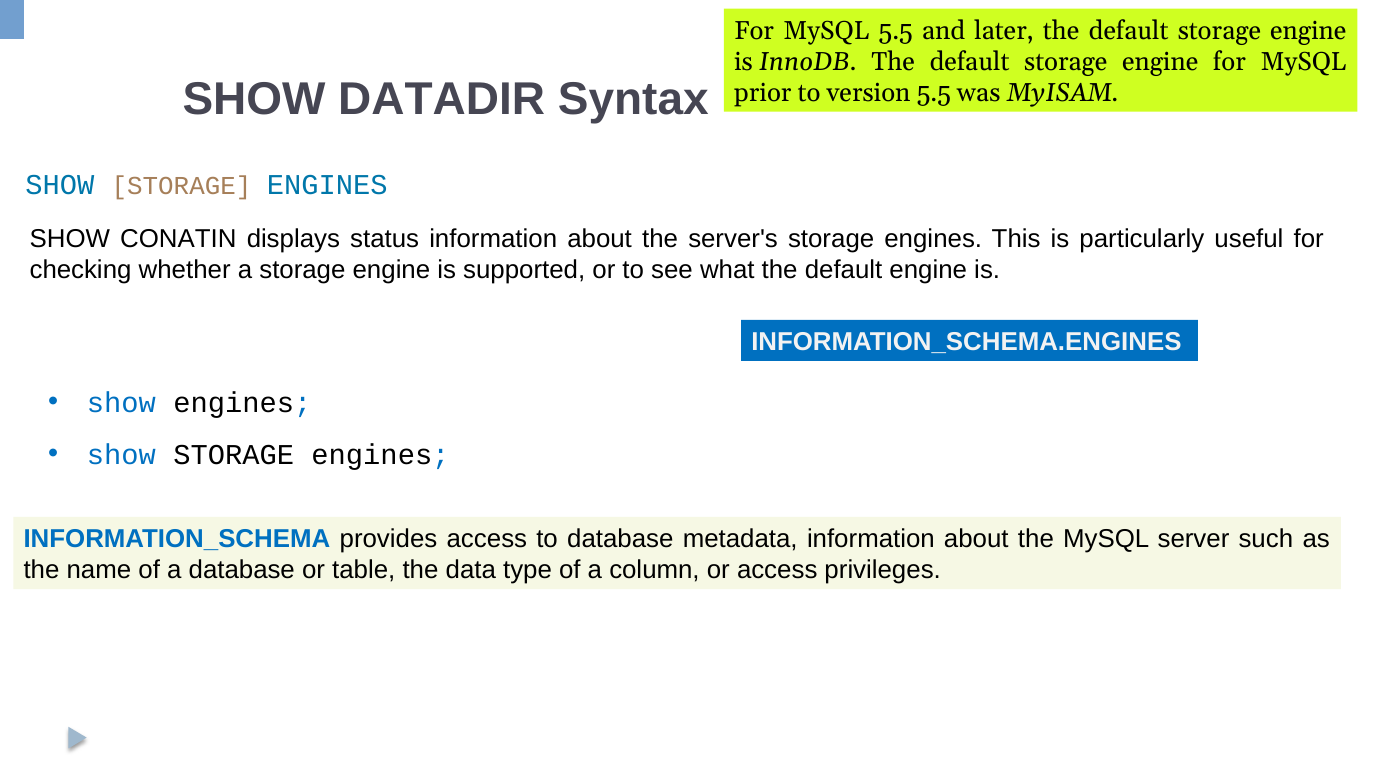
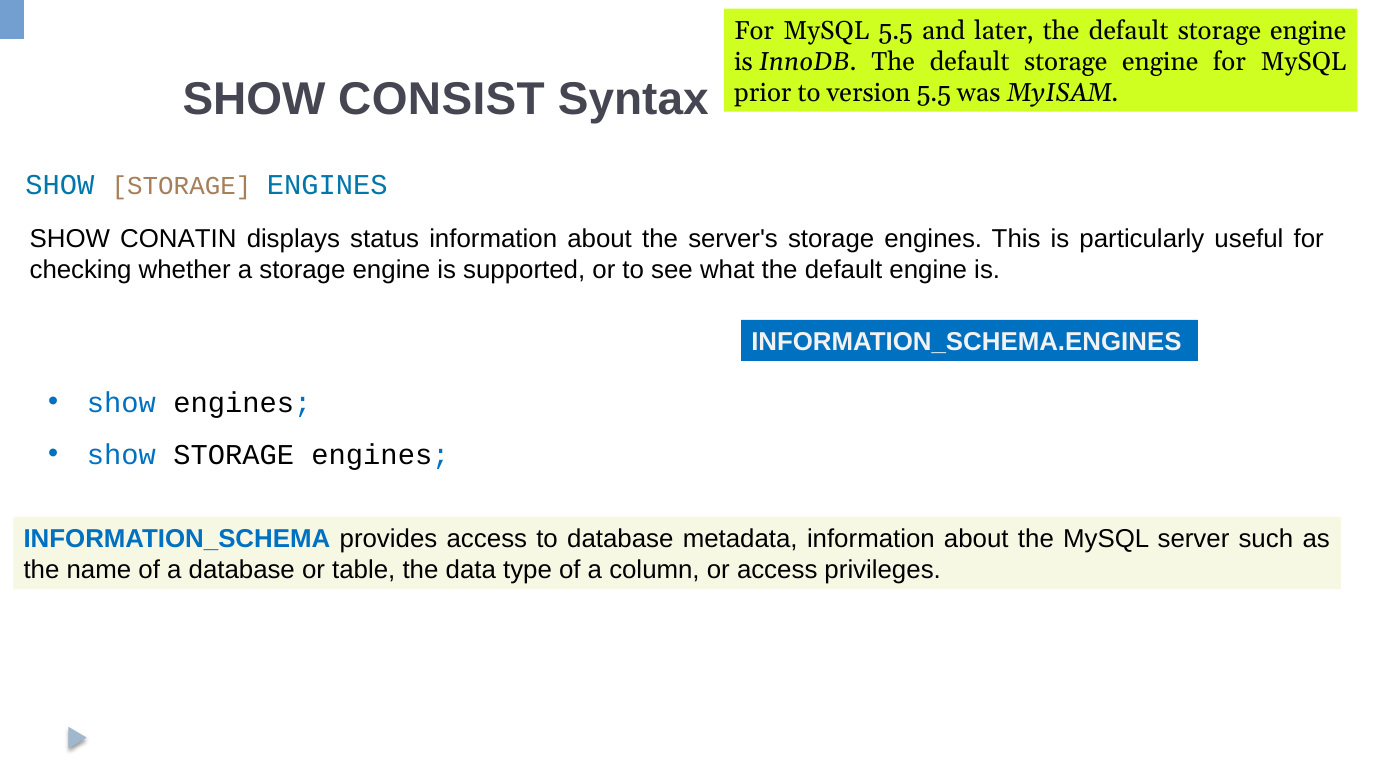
DATADIR: DATADIR -> CONSIST (441, 99)
